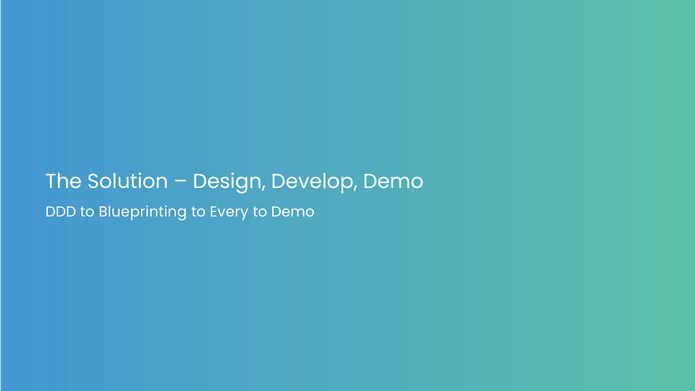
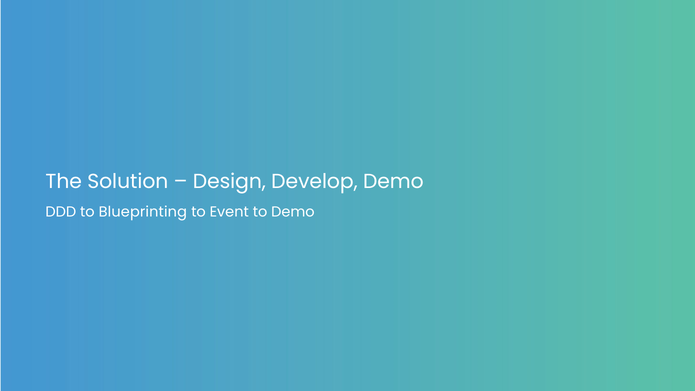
Every: Every -> Event (229, 212)
